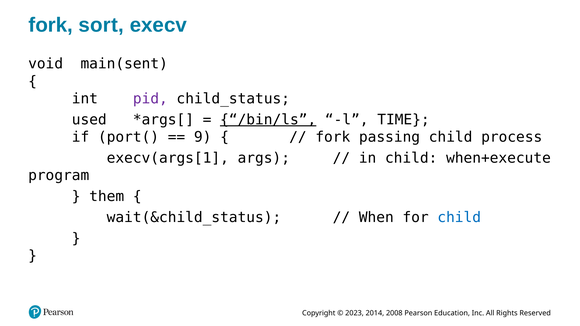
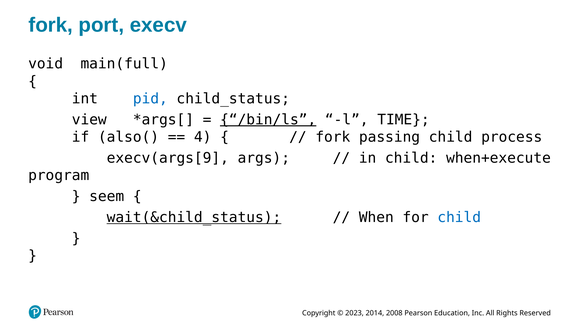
sort: sort -> port (101, 25)
main(sent: main(sent -> main(full (124, 64)
pid colour: purple -> blue (150, 99)
used: used -> view (89, 120)
port(: port( -> also( (129, 137)
9: 9 -> 4 (203, 137)
execv(args[1: execv(args[1 -> execv(args[9 (168, 158)
them: them -> seem (107, 197)
wait(&child_status underline: none -> present (194, 218)
